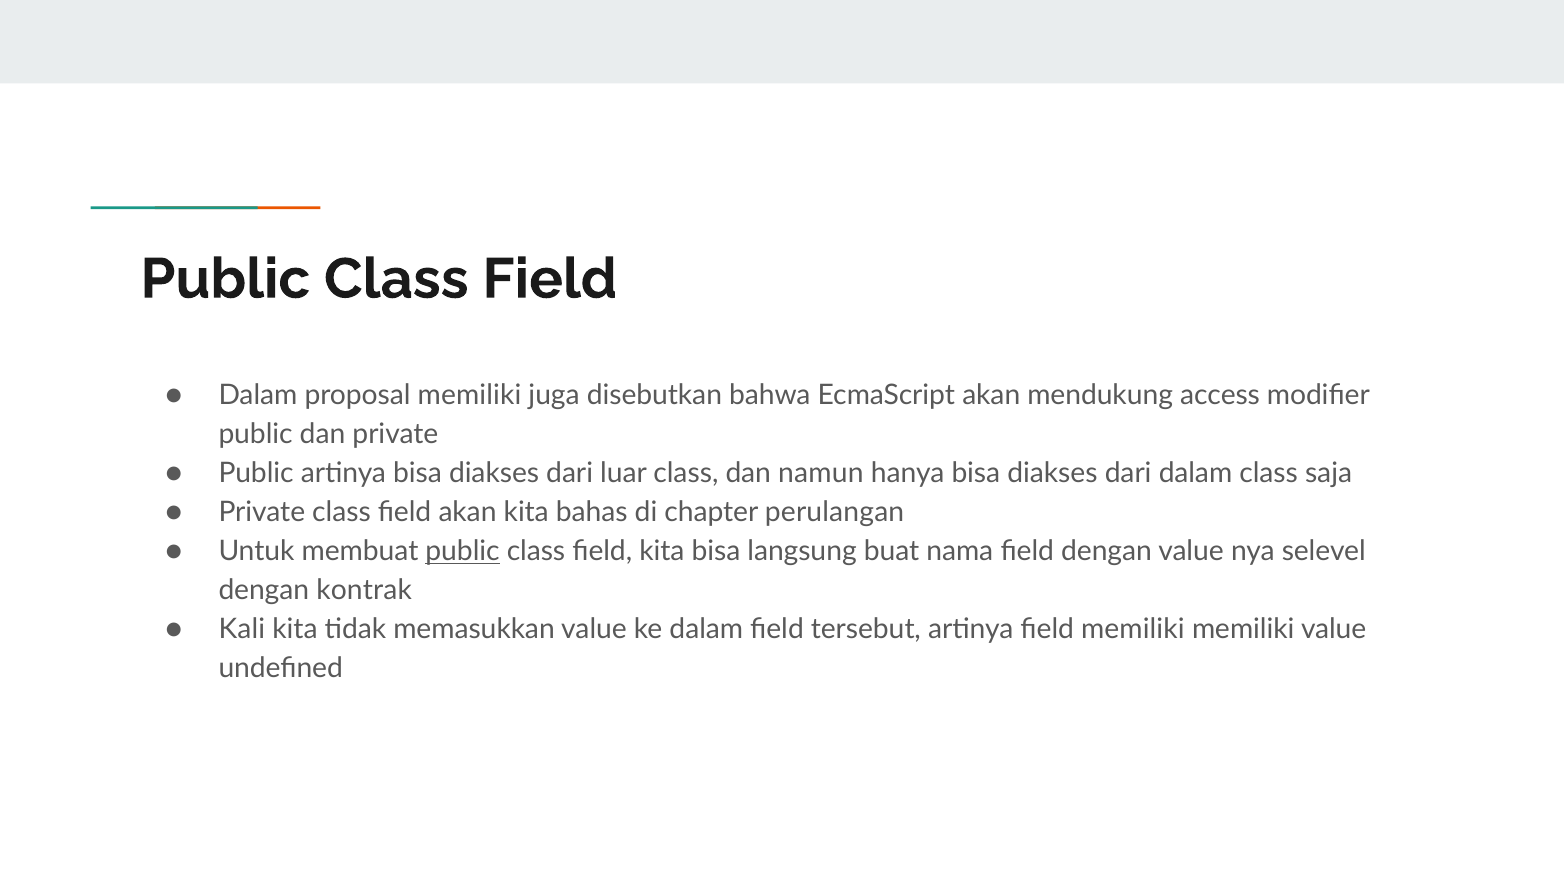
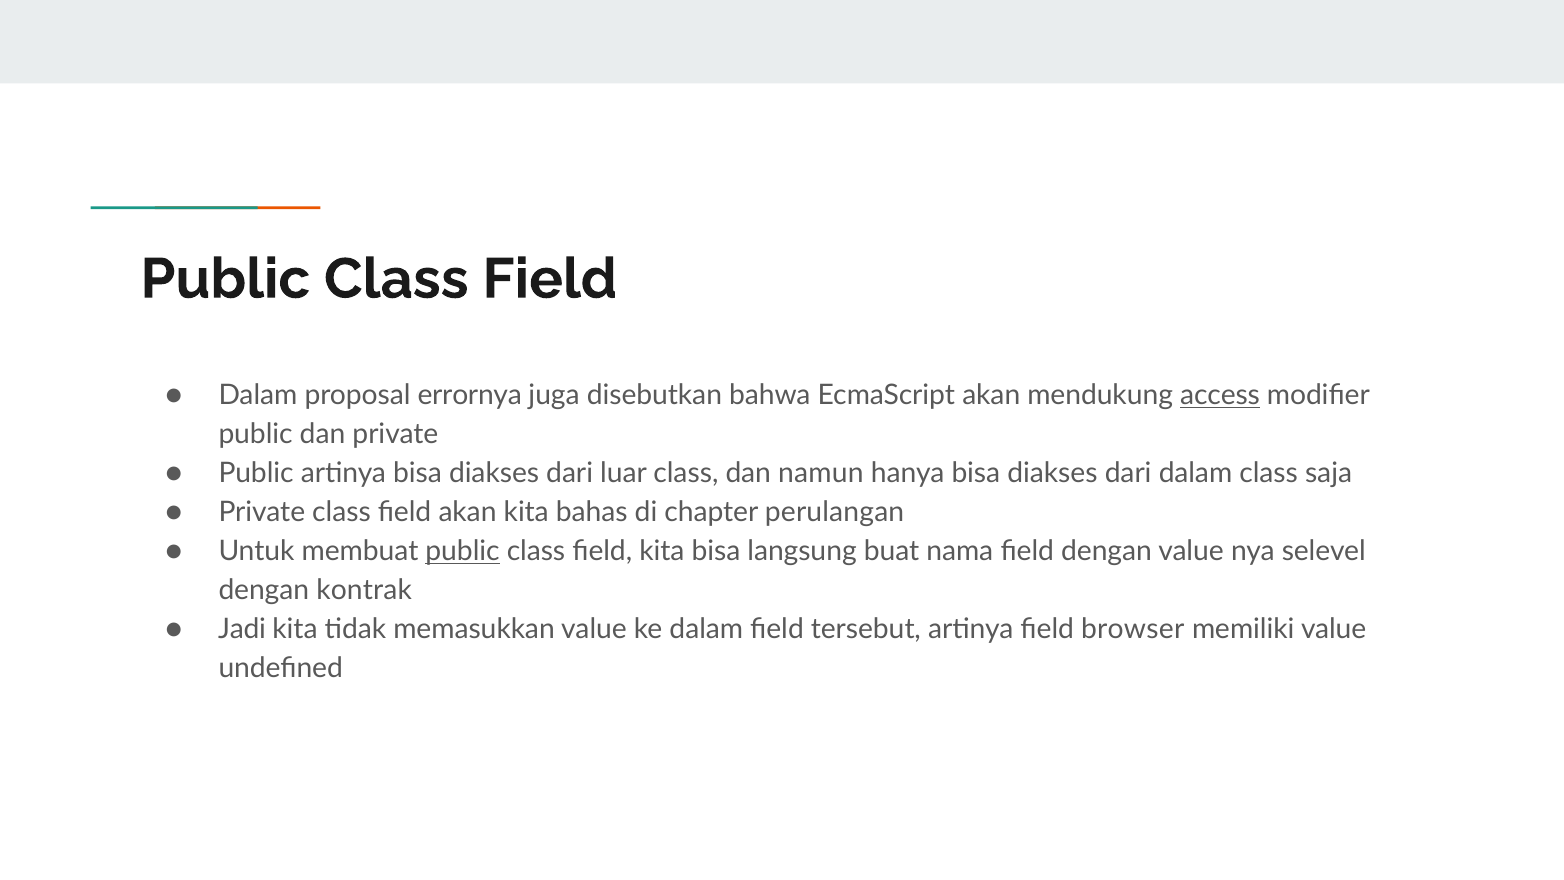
proposal memiliki: memiliki -> errornya (470, 395)
access underline: none -> present (1220, 395)
Kali: Kali -> Jadi (242, 629)
field memiliki: memiliki -> browser (1133, 629)
